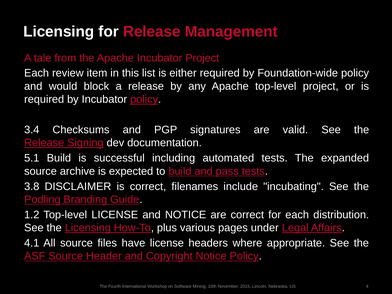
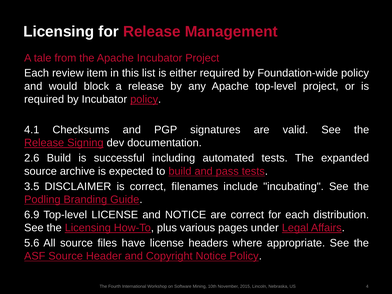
3.4: 3.4 -> 4.1 (32, 130)
5.1: 5.1 -> 2.6 (32, 158)
3.8: 3.8 -> 3.5 (32, 186)
1.2: 1.2 -> 6.9 (32, 215)
4.1: 4.1 -> 5.6 (32, 243)
